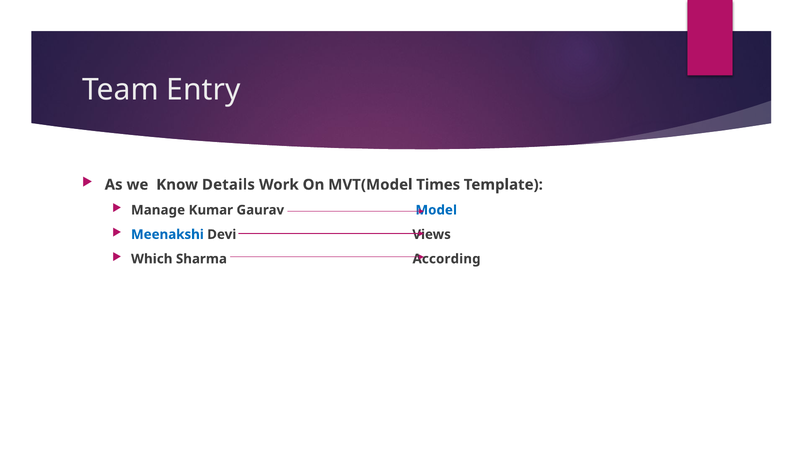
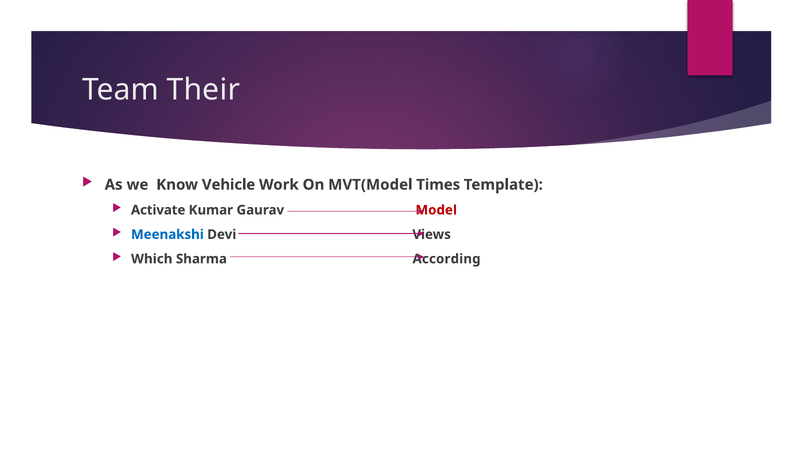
Entry: Entry -> Their (203, 90)
Details: Details -> Vehicle (229, 185)
Manage: Manage -> Activate (158, 210)
Model colour: blue -> red (436, 210)
